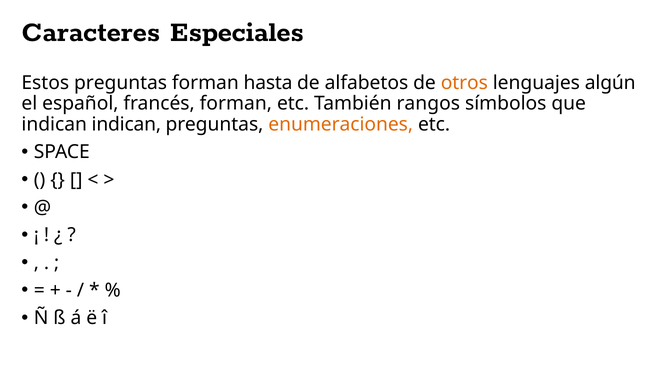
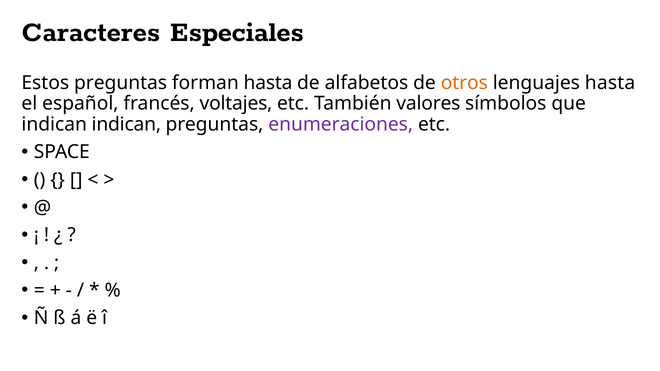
lenguajes algún: algún -> hasta (610, 83)
francés forman: forman -> voltajes (236, 104)
rangos: rangos -> valores (428, 104)
enumeraciones colour: orange -> purple (341, 124)
